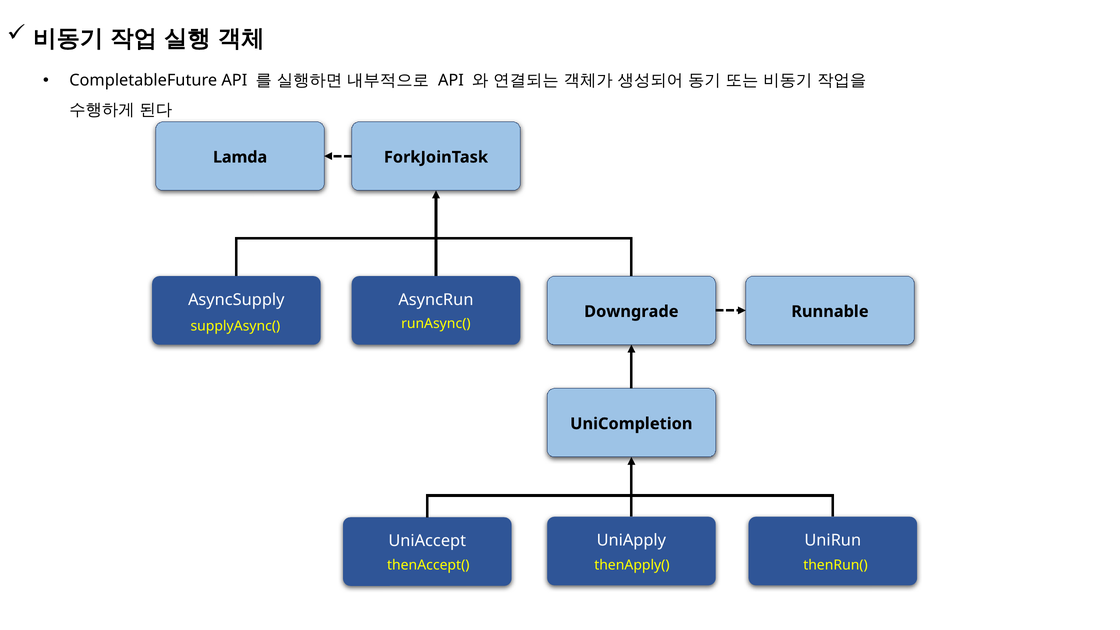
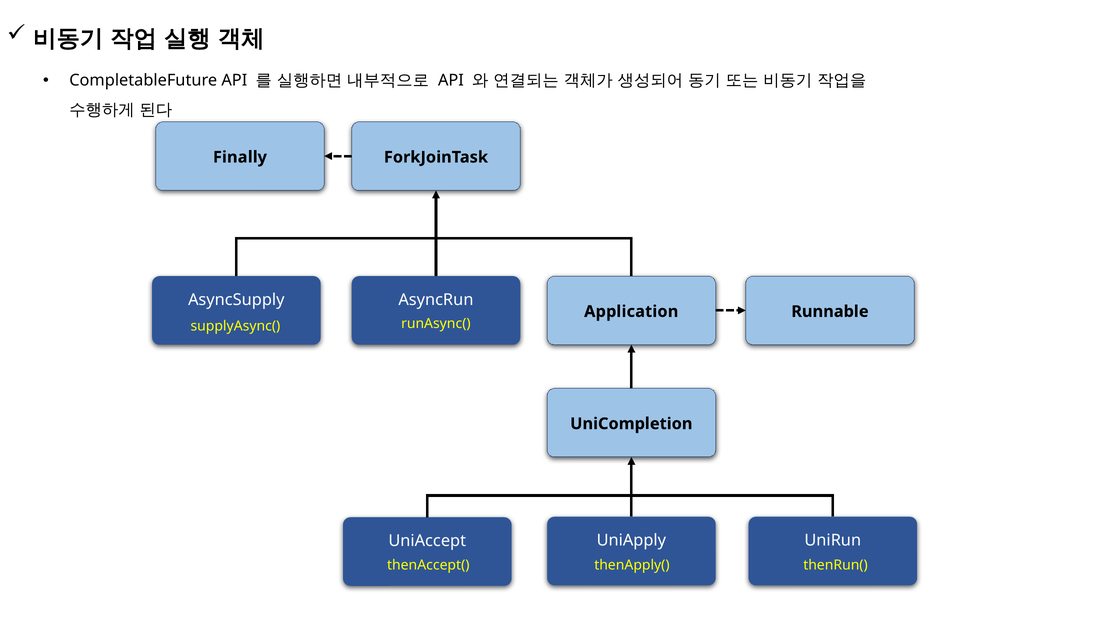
Lamda: Lamda -> Finally (240, 157)
Downgrade: Downgrade -> Application (631, 312)
